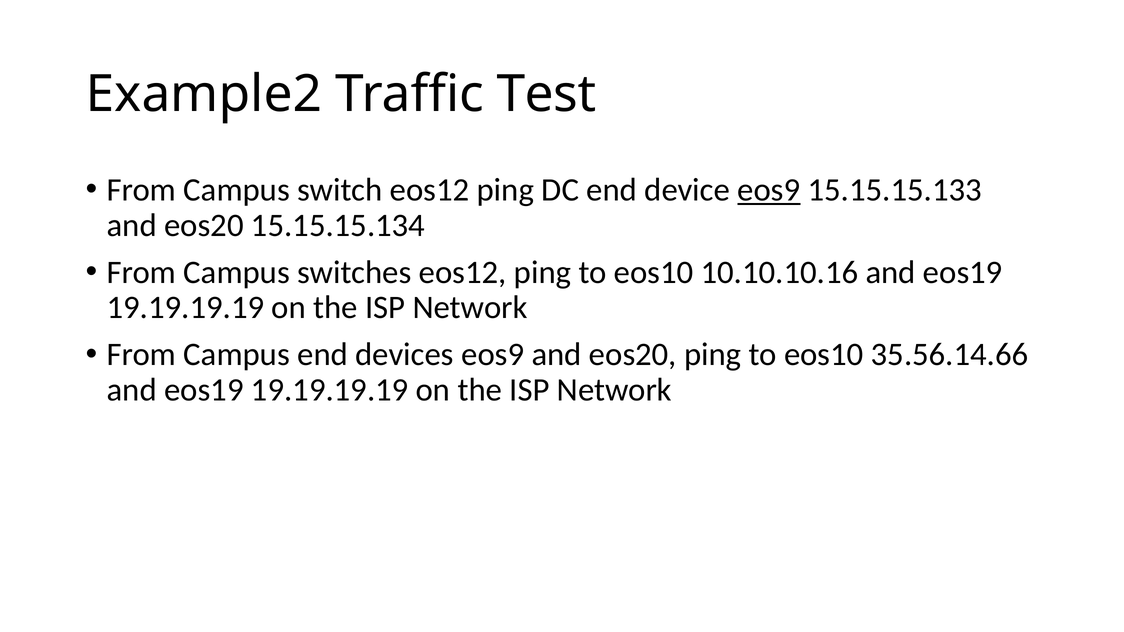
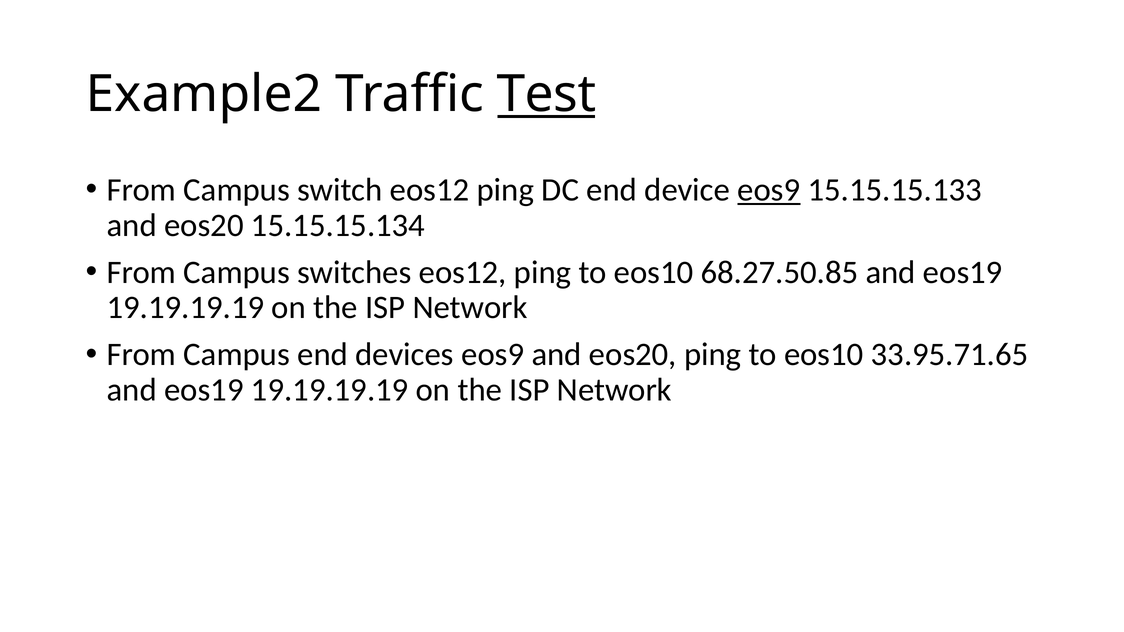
Test underline: none -> present (546, 94)
10.10.10.16: 10.10.10.16 -> 68.27.50.85 (779, 272)
35.56.14.66: 35.56.14.66 -> 33.95.71.65 (950, 355)
